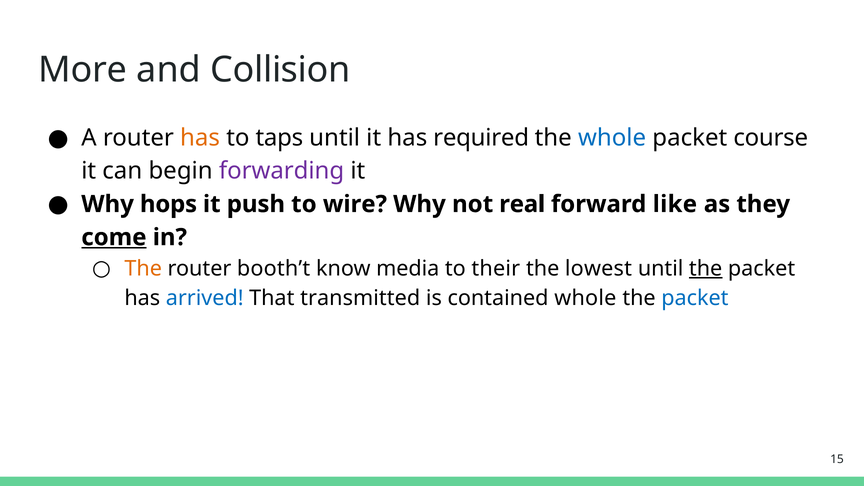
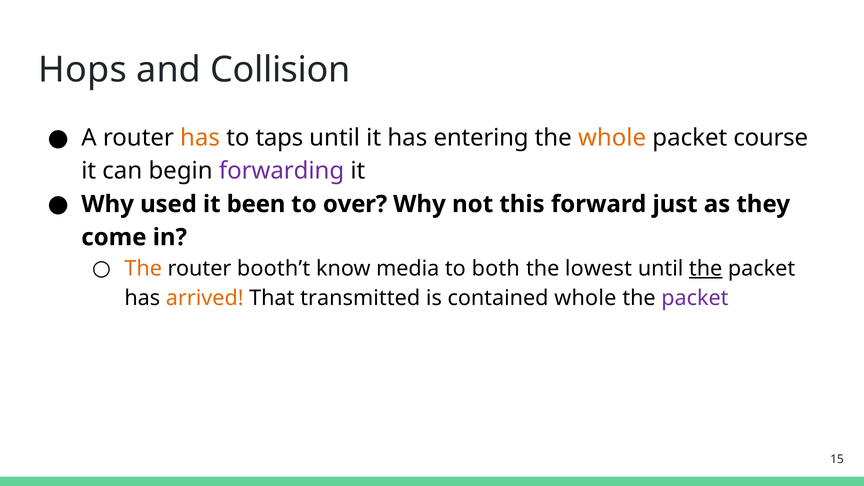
More: More -> Hops (82, 70)
required: required -> entering (481, 138)
whole colour: blue -> orange (612, 138)
hops: hops -> used (168, 204)
push: push -> been (256, 204)
wire: wire -> over (355, 204)
real: real -> this (522, 204)
like: like -> just (675, 204)
come underline: present -> none (114, 237)
their: their -> both (496, 268)
arrived colour: blue -> orange (205, 298)
packet colour: blue -> purple (695, 298)
